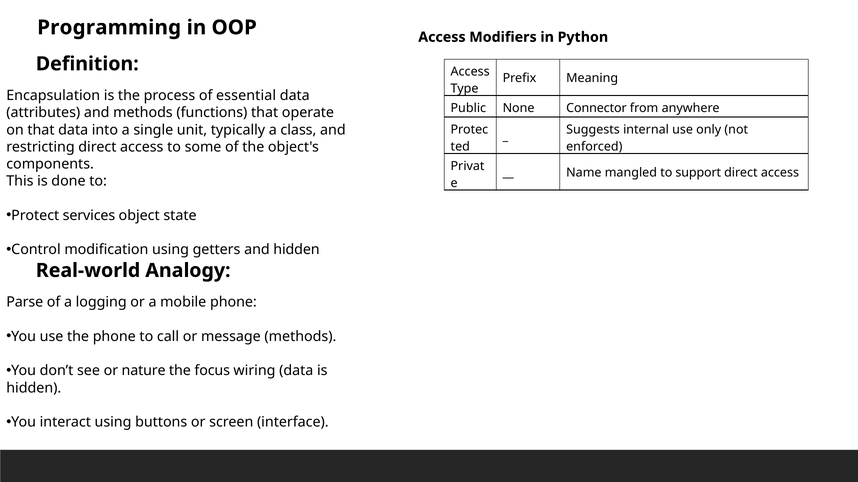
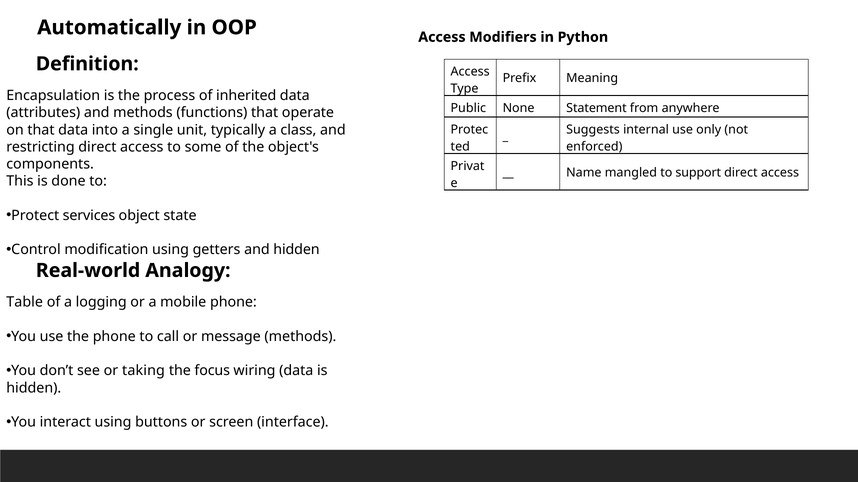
Programming: Programming -> Automatically (109, 28)
essential: essential -> inherited (246, 96)
Connector: Connector -> Statement (596, 108)
Parse: Parse -> Table (25, 303)
nature: nature -> taking (144, 371)
